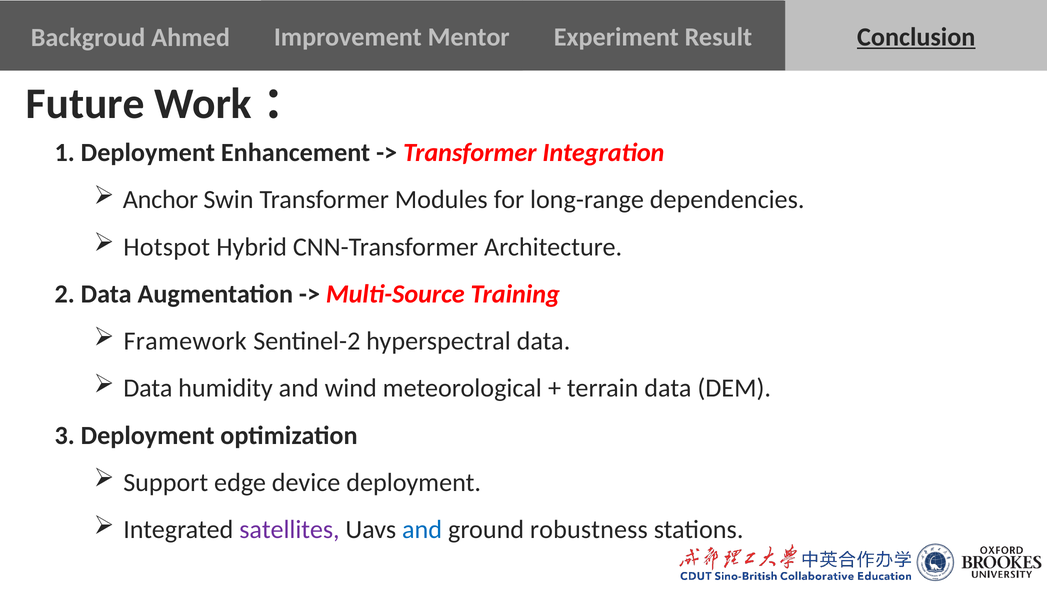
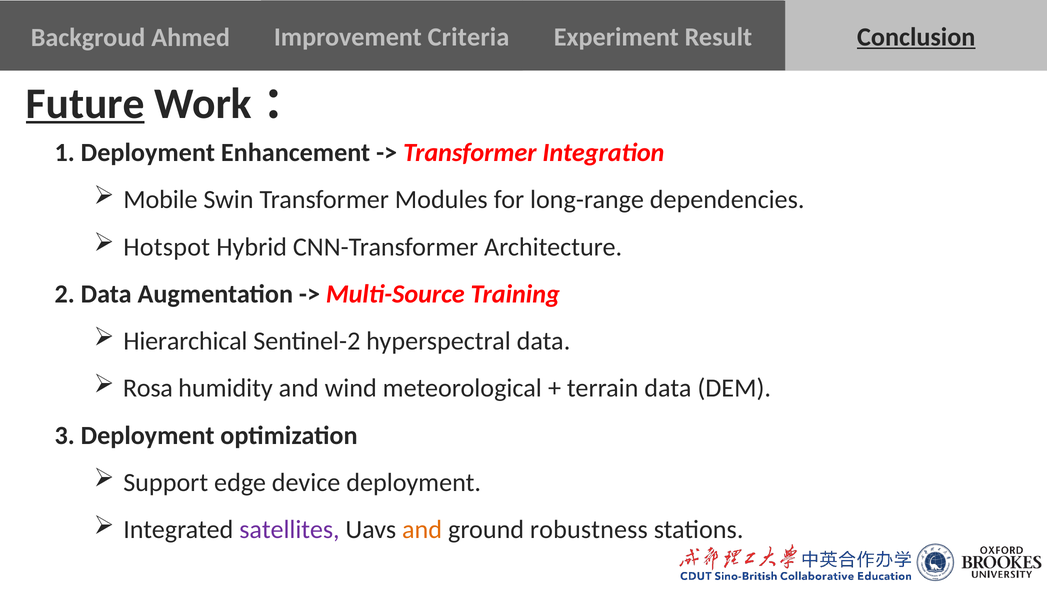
Mentor: Mentor -> Criteria (469, 37)
Future underline: none -> present (85, 104)
Anchor: Anchor -> Mobile (160, 200)
Framework: Framework -> Hierarchical (185, 341)
Data: Data -> Rosa (148, 388)
and colour: blue -> orange (422, 530)
